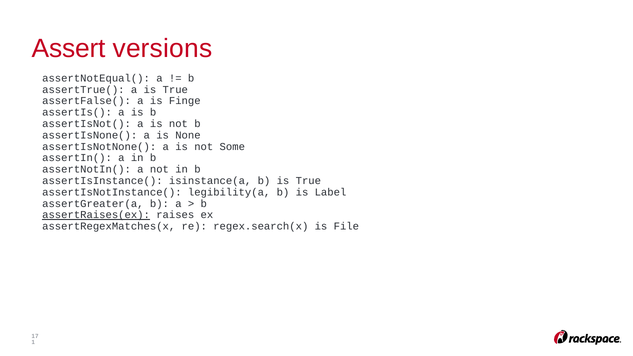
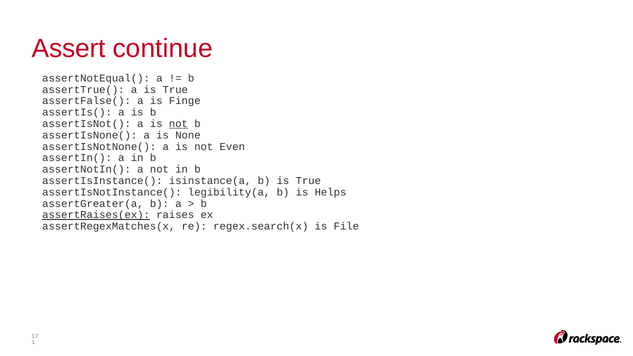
versions: versions -> continue (163, 49)
not underline: none -> present (178, 124)
Some: Some -> Even (232, 147)
Label: Label -> Helps (330, 192)
